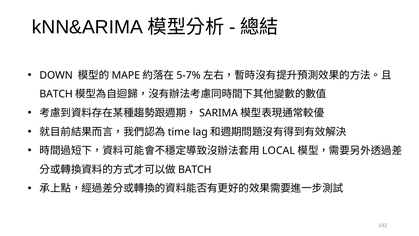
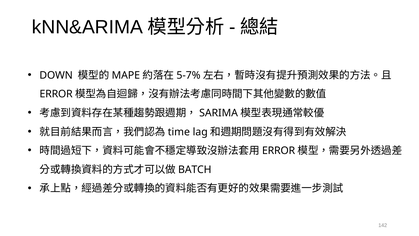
BATCH: BATCH -> ERROR (56, 94)
LOCAL: LOCAL -> ERROR (279, 151)
